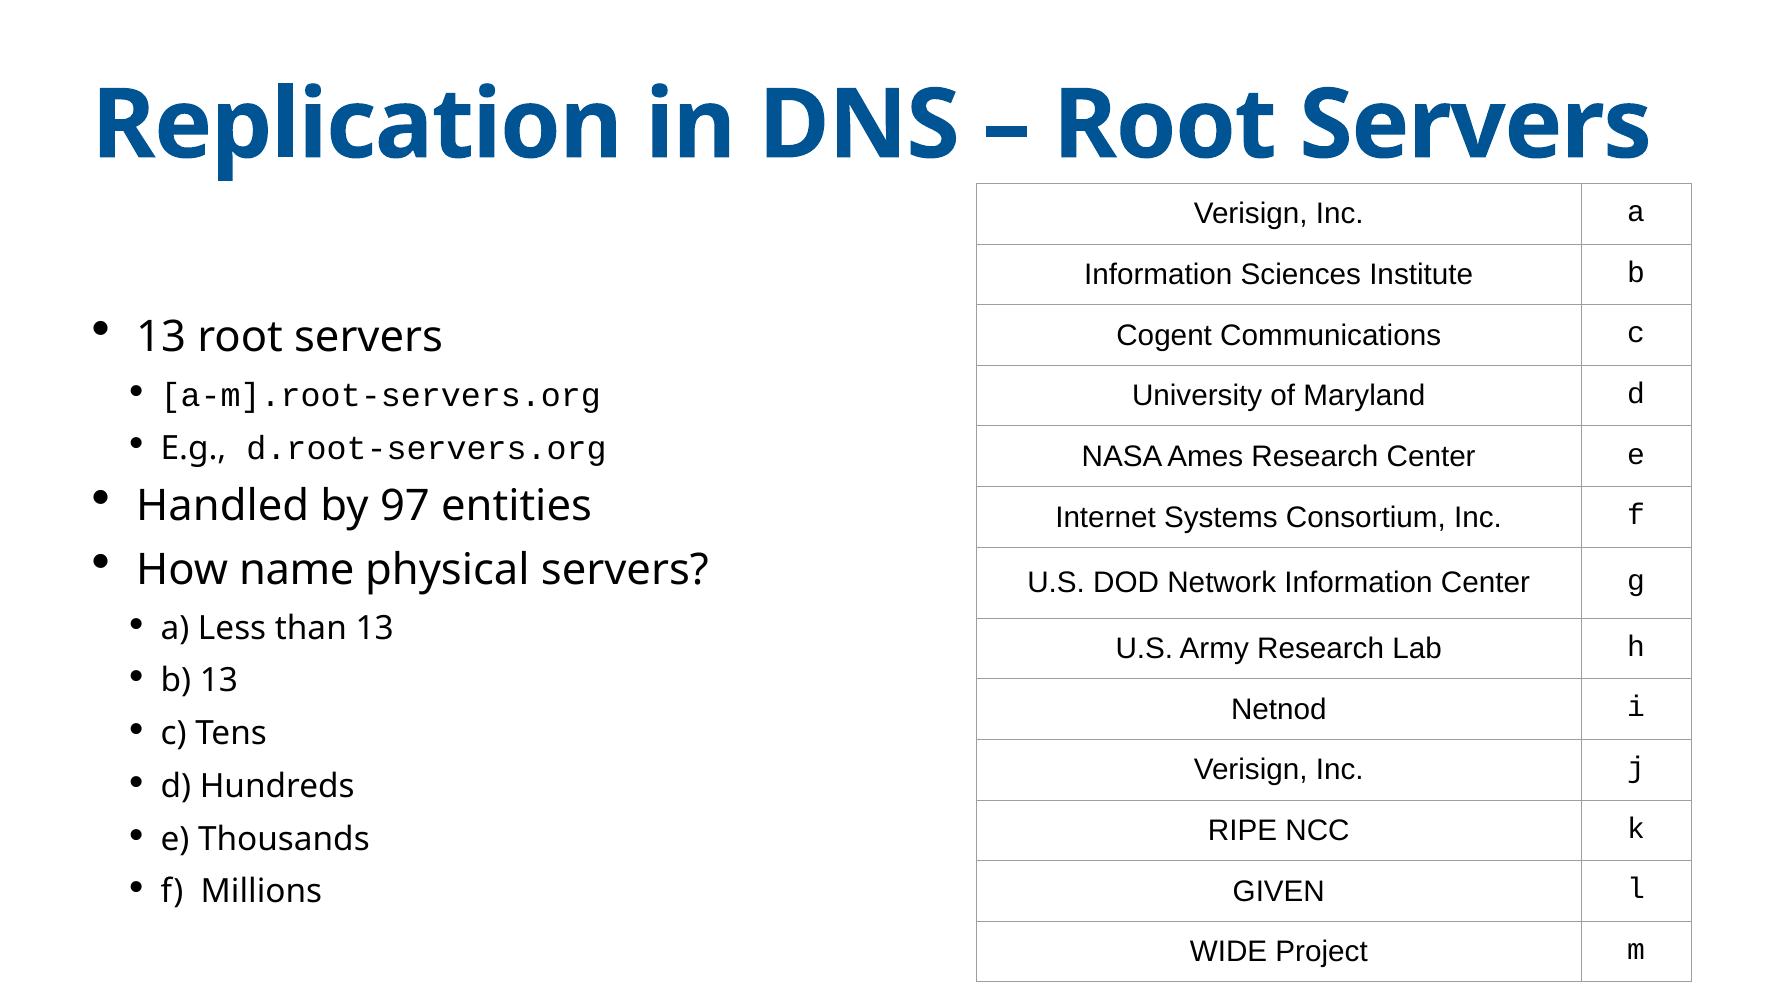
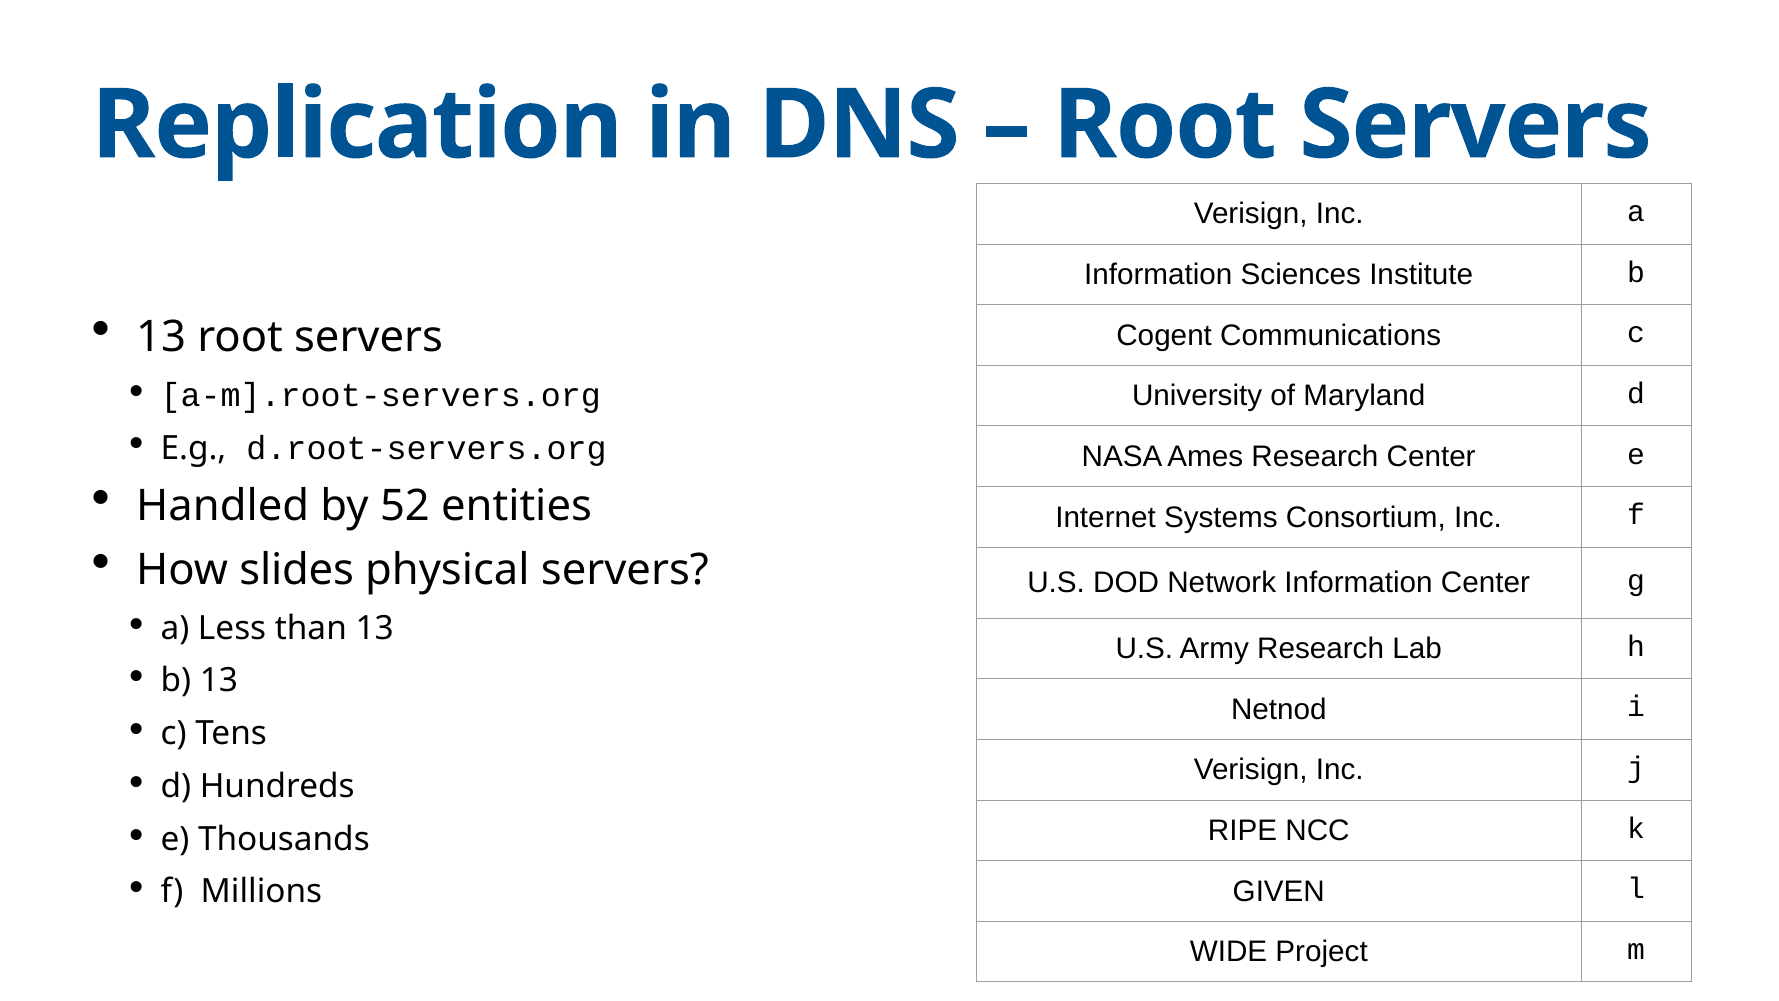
97: 97 -> 52 (405, 506)
name: name -> slides (297, 570)
